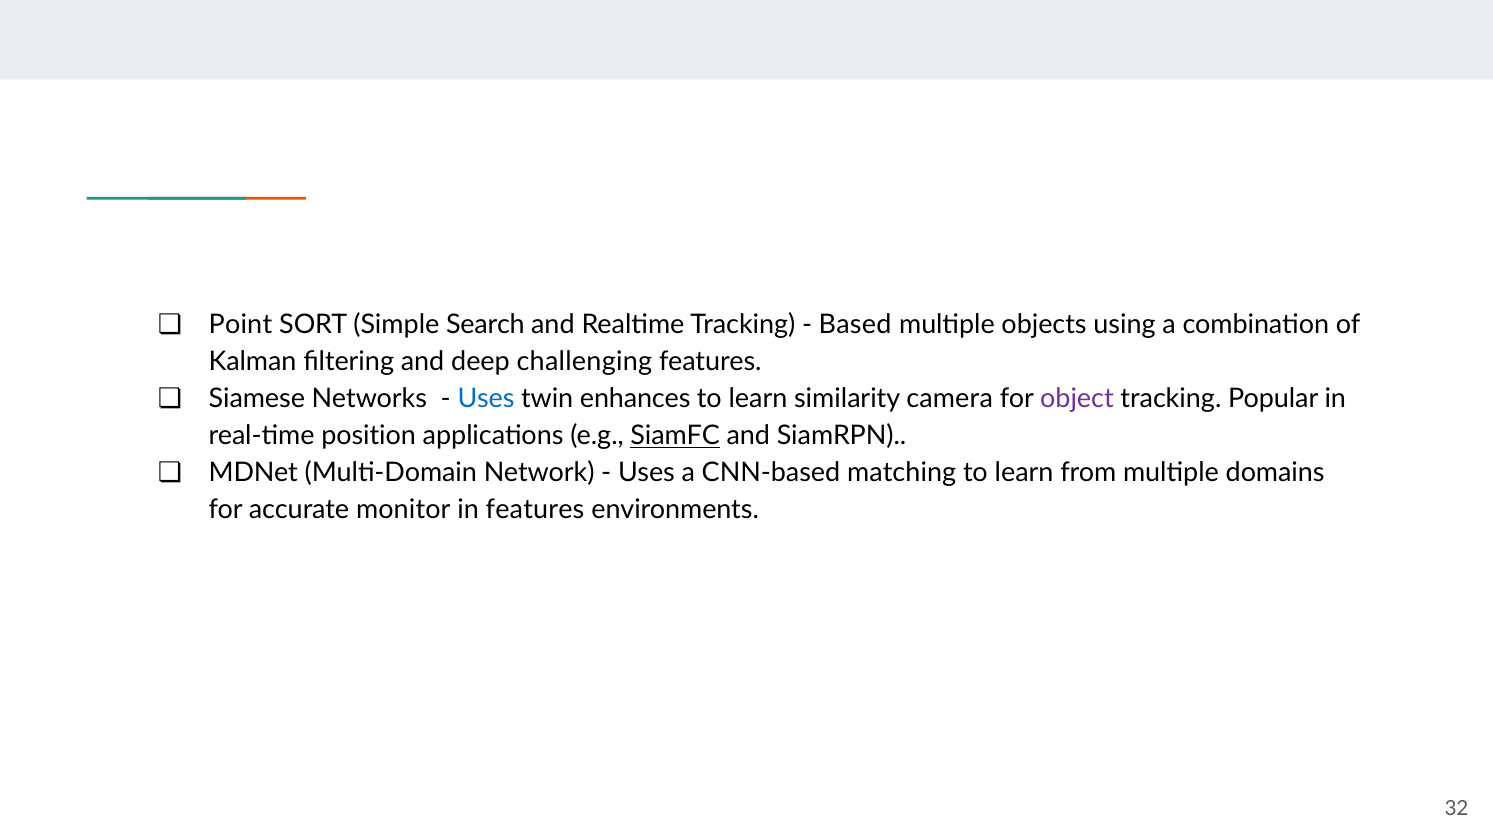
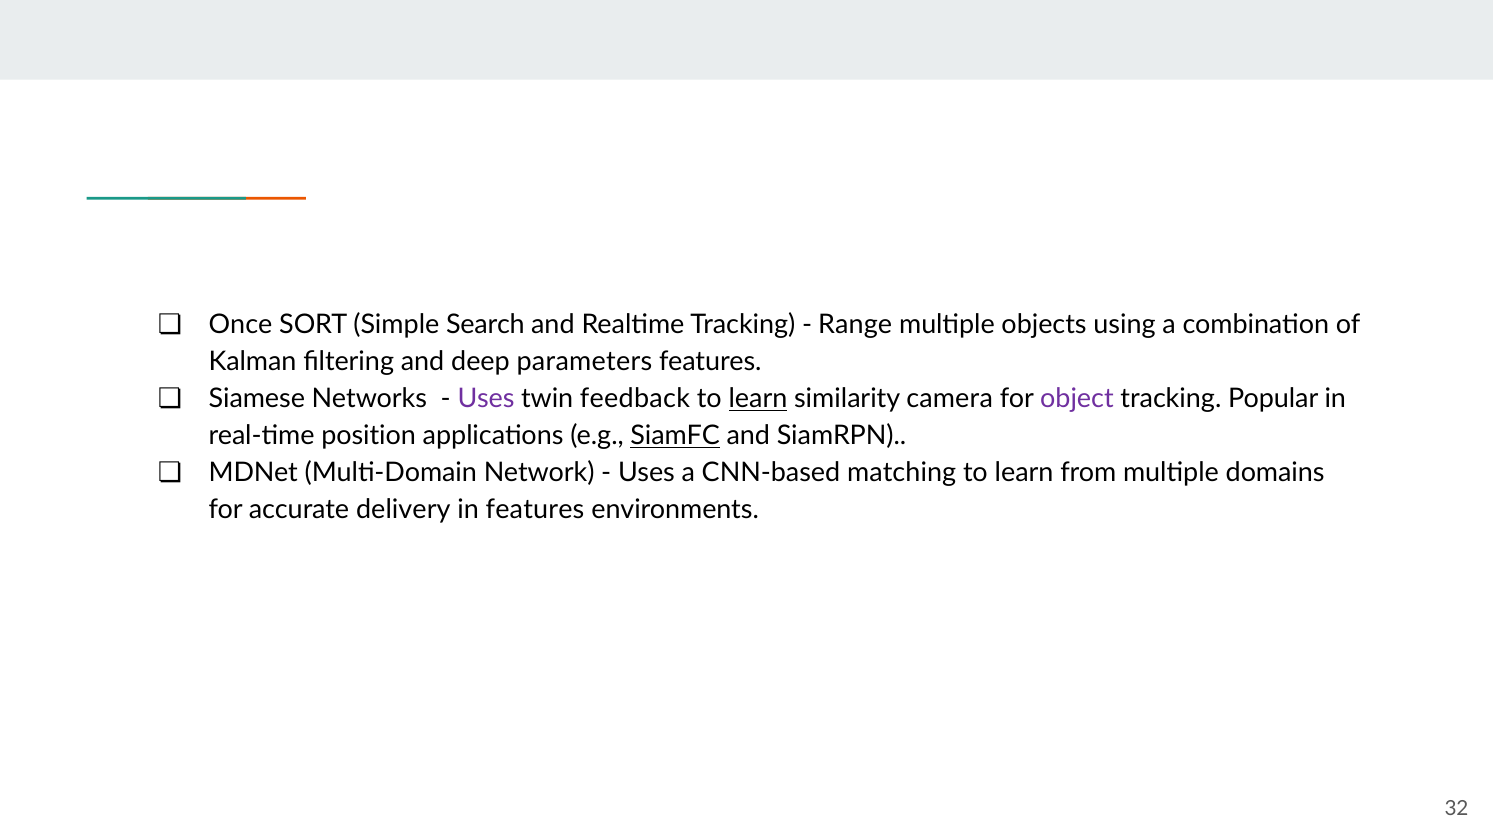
Point: Point -> Once (241, 325)
Based: Based -> Range (855, 325)
challenging: challenging -> parameters (584, 362)
Uses colour: blue -> purple (486, 399)
enhances: enhances -> feedback (635, 399)
learn underline: none -> present (758, 399)
monitor: monitor -> delivery (403, 510)
